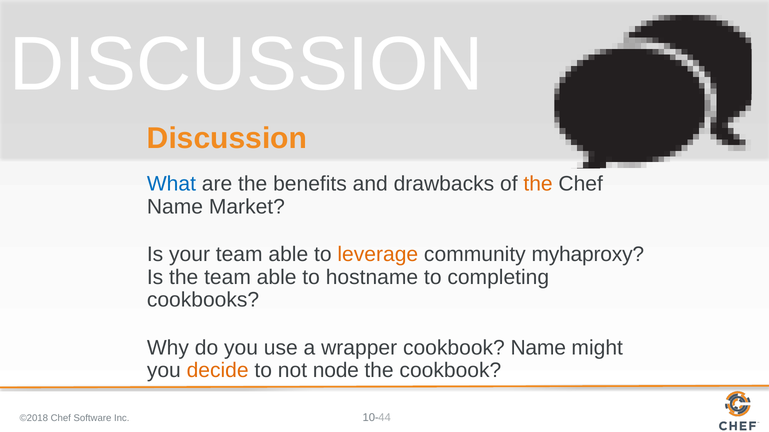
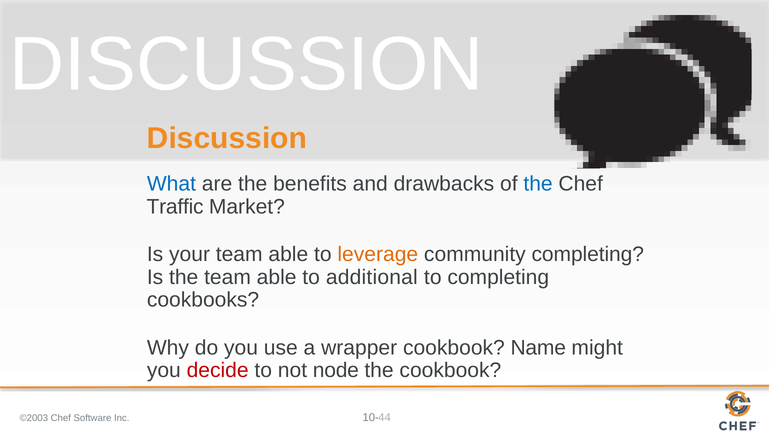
the colour: orange -> blue (538, 184)
Name: Name -> Traffic (175, 207)
community myhaproxy: myhaproxy -> completing (588, 255)
hostname: hostname -> additional (372, 278)
decide colour: orange -> red (218, 371)
©2018: ©2018 -> ©2003 (34, 419)
